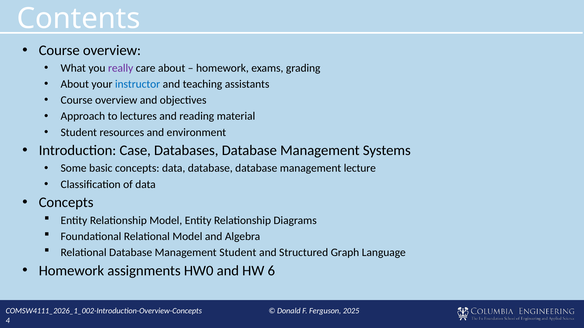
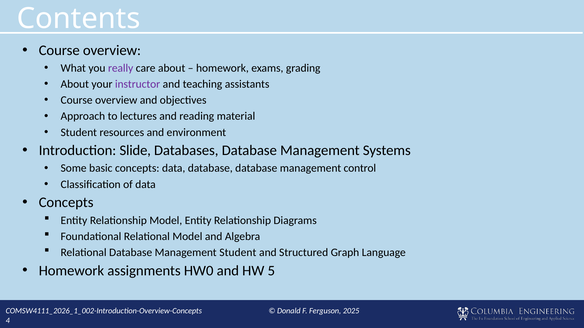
instructor colour: blue -> purple (138, 84)
Case: Case -> Slide (135, 151)
lecture: lecture -> control (360, 169)
6: 6 -> 5 (271, 271)
